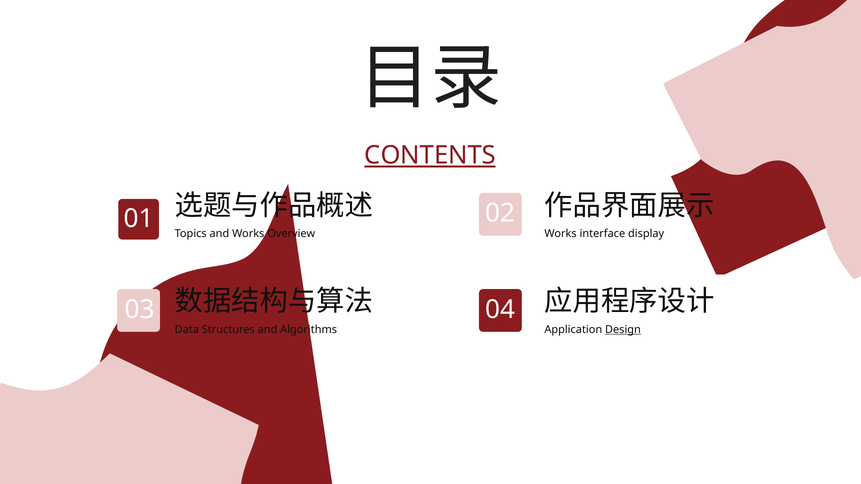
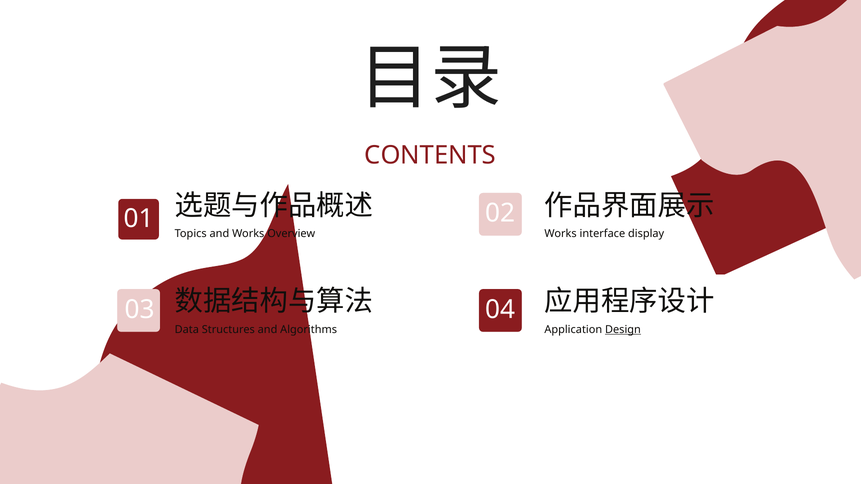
CONTENTS underline: present -> none (430, 156)
